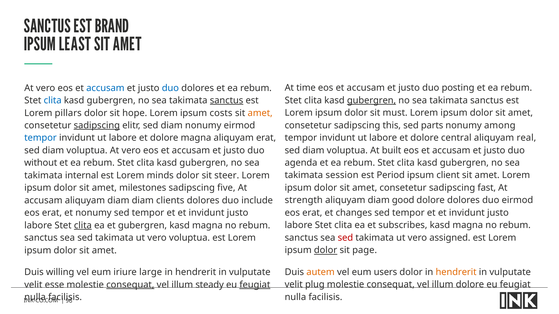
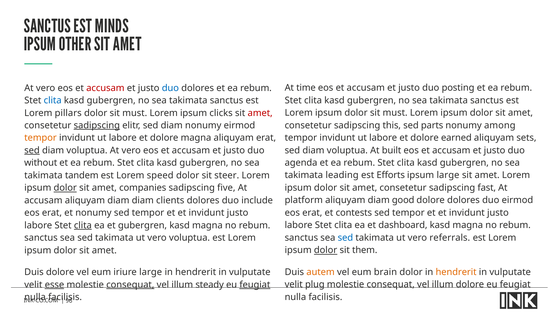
BRAND: BRAND -> MINDS (112, 26)
LEAST: LEAST -> OTHER (75, 44)
accusam colour: blue -> red (105, 88)
gubergren underline: present -> none (372, 100)
sanctus underline: present -> none (227, 101)
hope: hope -> must (135, 113)
costs: costs -> clicks (221, 113)
amet colour: orange -> red (260, 113)
central: central -> earned (456, 138)
real: real -> sets (526, 138)
tempor colour: blue -> orange (41, 138)
sed underline: none -> present (32, 151)
session: session -> leading (342, 176)
Period: Period -> Efforts (391, 176)
ipsum client: client -> large (448, 176)
internal: internal -> tandem (82, 176)
minds: minds -> speed (160, 176)
dolor underline: none -> present (65, 188)
milestones: milestones -> companies (143, 188)
strength: strength -> platform (304, 201)
changes: changes -> contests (354, 213)
subscribes: subscribes -> dashboard (403, 226)
sed colour: red -> blue (345, 238)
assigned: assigned -> referrals (450, 238)
page: page -> them (365, 251)
users: users -> brain (385, 272)
Duis willing: willing -> dolore (60, 273)
esse underline: none -> present (54, 285)
